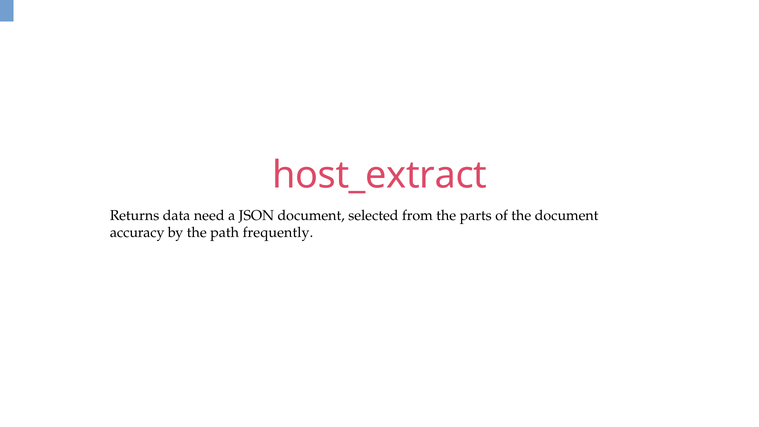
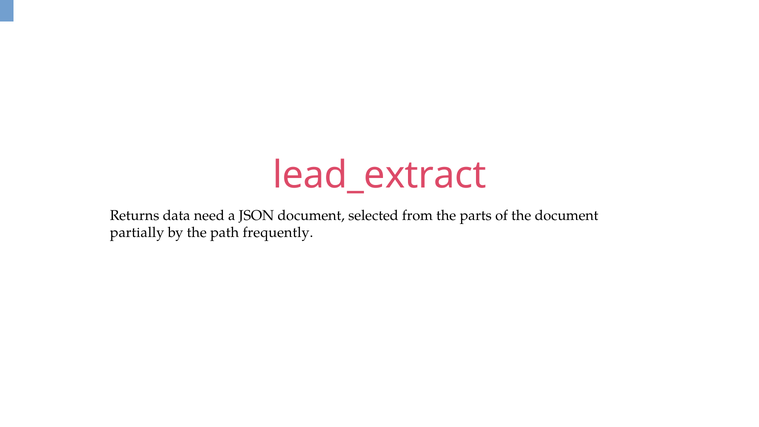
host_extract: host_extract -> lead_extract (380, 175)
accuracy: accuracy -> partially (137, 233)
